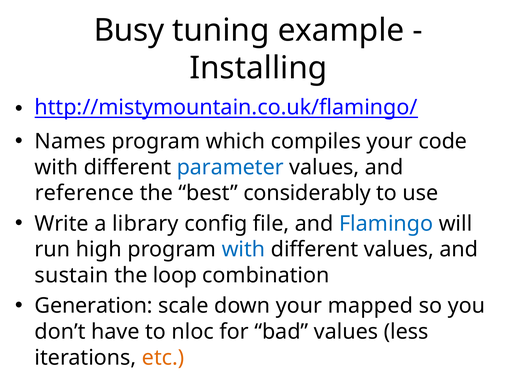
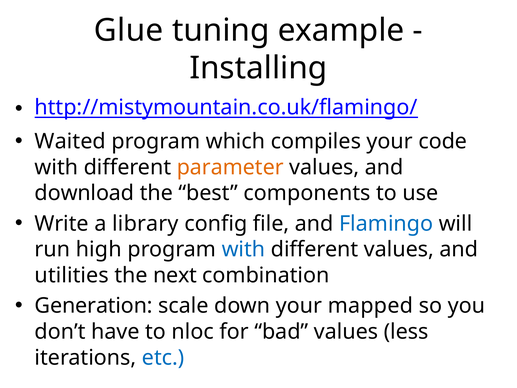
Busy: Busy -> Glue (129, 30)
Names: Names -> Waited (70, 141)
parameter colour: blue -> orange (230, 167)
reference: reference -> download (84, 193)
considerably: considerably -> components (307, 193)
sustain: sustain -> utilities (72, 275)
loop: loop -> next (175, 275)
etc colour: orange -> blue (163, 357)
